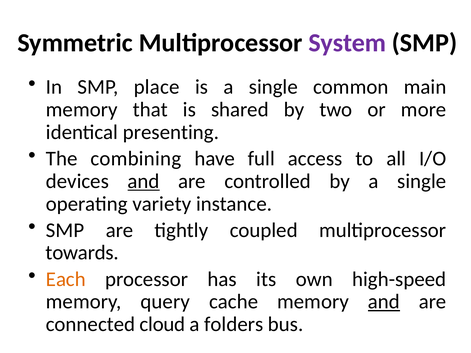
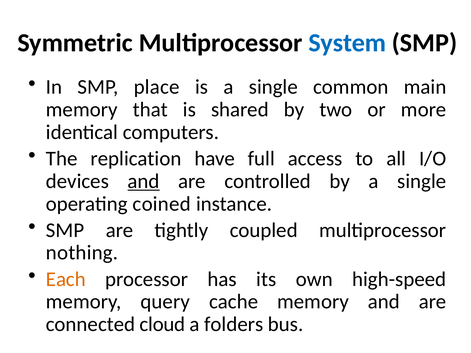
System colour: purple -> blue (347, 43)
presenting: presenting -> computers (171, 132)
combining: combining -> replication (136, 159)
variety: variety -> coined (162, 204)
towards: towards -> nothing (82, 253)
and underline: present -> none (384, 302)
